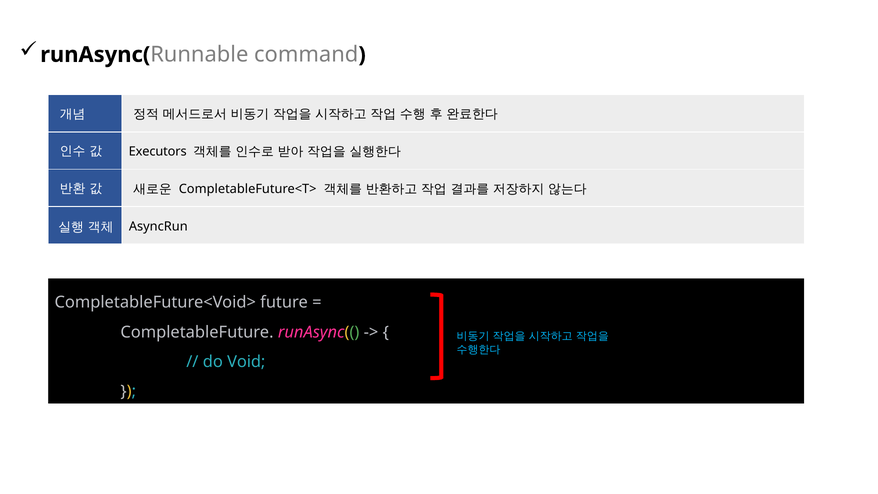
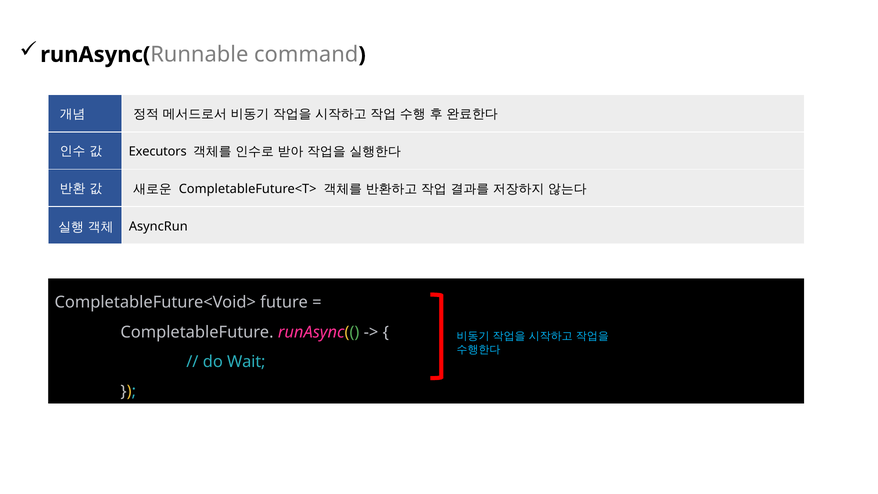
Void: Void -> Wait (246, 362)
